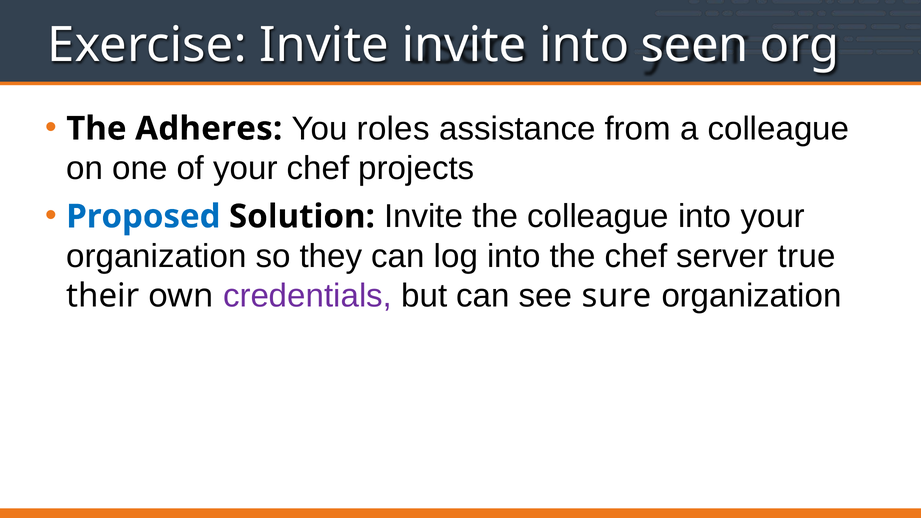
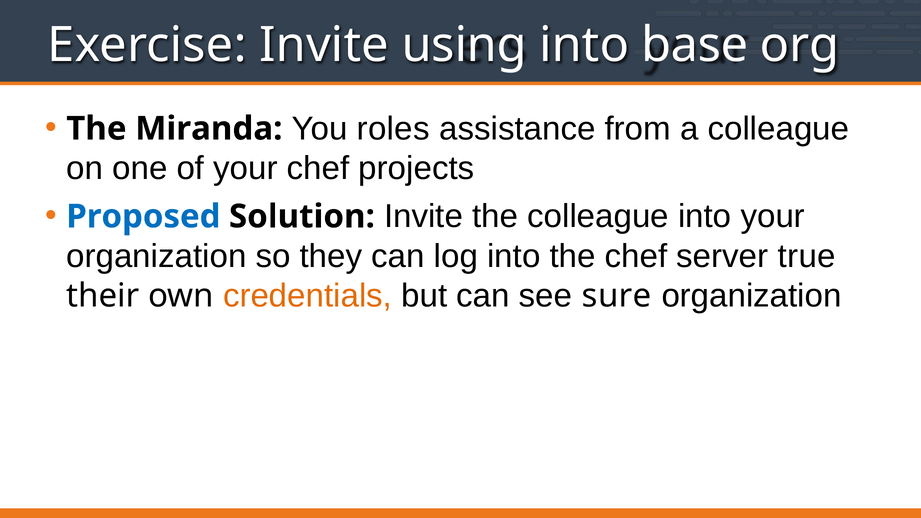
Invite invite: invite -> using (464, 45)
seen: seen -> base (695, 45)
Adheres: Adheres -> Miranda (209, 129)
credentials colour: purple -> orange (308, 296)
